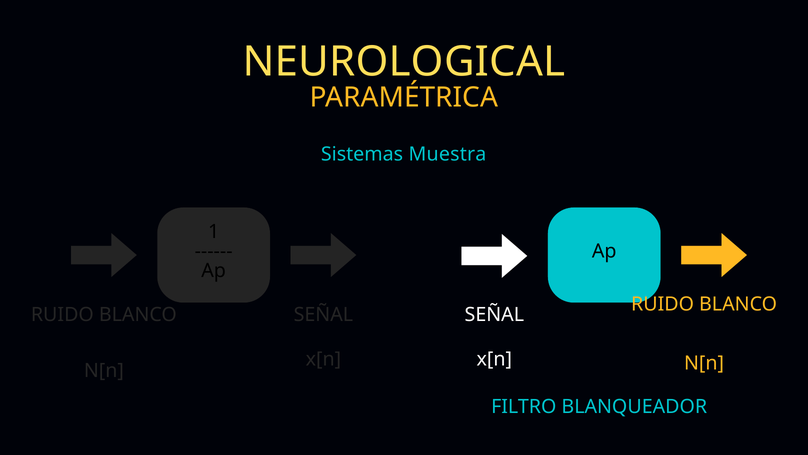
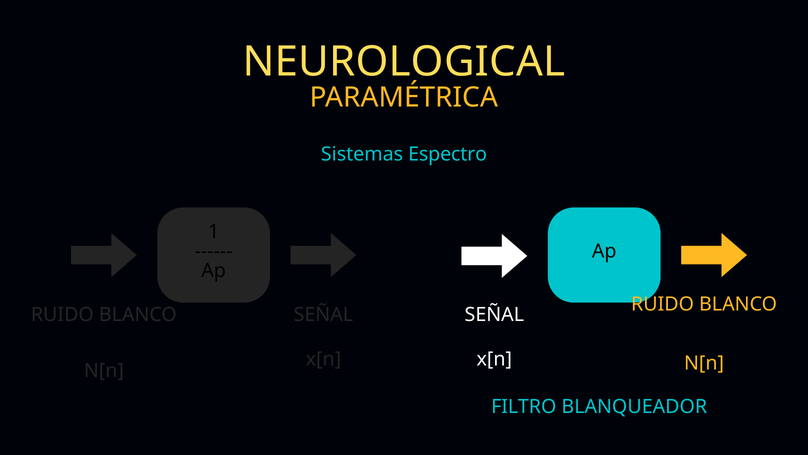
Muestra: Muestra -> Espectro (448, 154)
